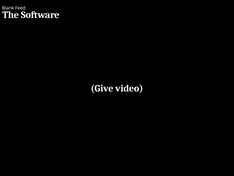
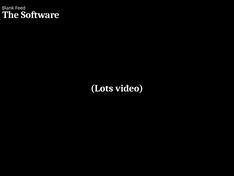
Give: Give -> Lots (102, 88)
